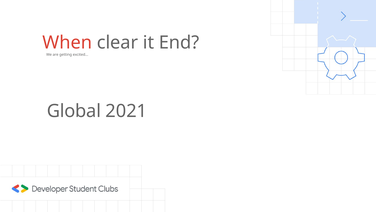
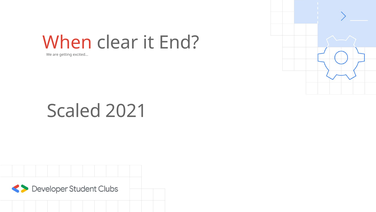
Global: Global -> Scaled (74, 111)
